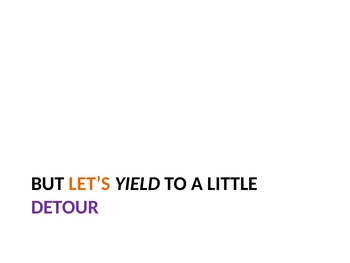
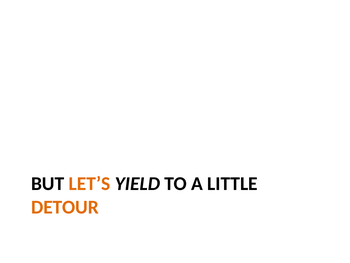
DETOUR colour: purple -> orange (65, 207)
